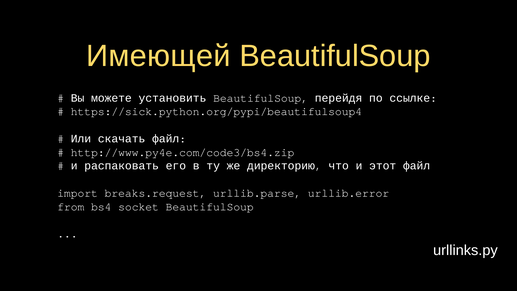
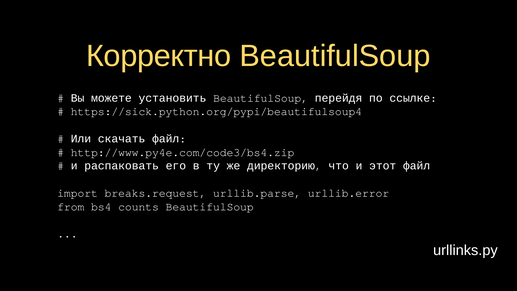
Имеющей: Имеющей -> Корректно (159, 56)
socket: socket -> counts (139, 207)
